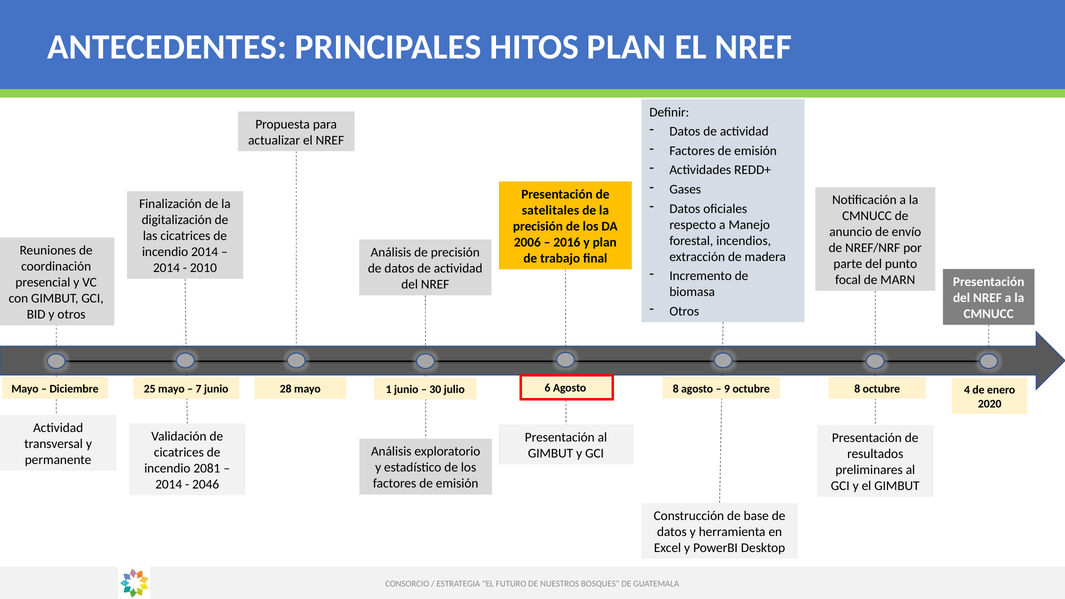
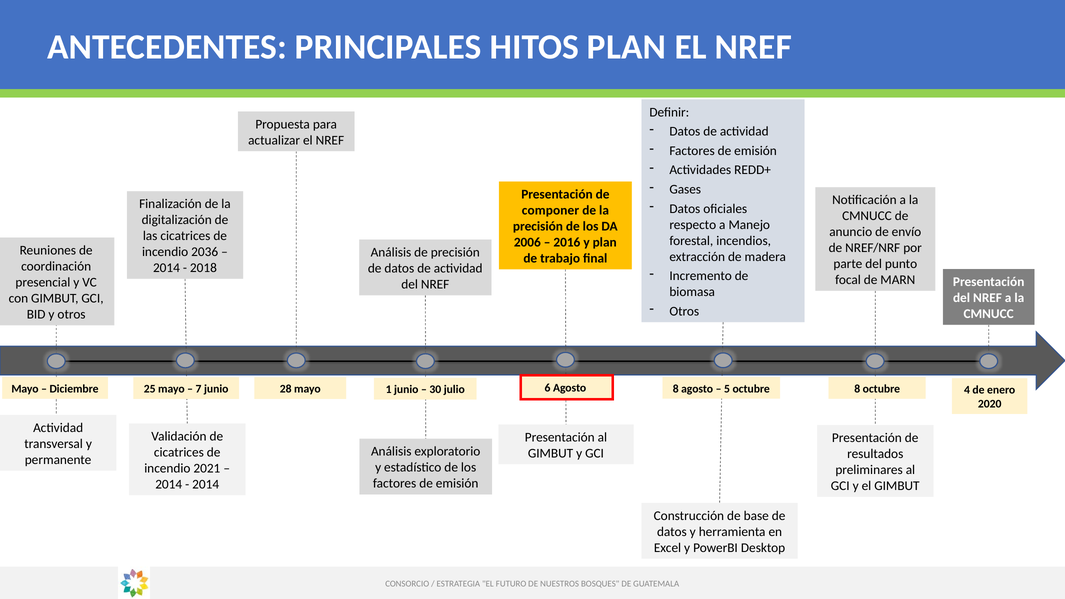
satelitales: satelitales -> componer (550, 210)
incendio 2014: 2014 -> 2036 (205, 252)
2010: 2010 -> 2018 (203, 268)
9: 9 -> 5 (727, 389)
2081: 2081 -> 2021 (207, 468)
2046: 2046 -> 2014 (206, 484)
